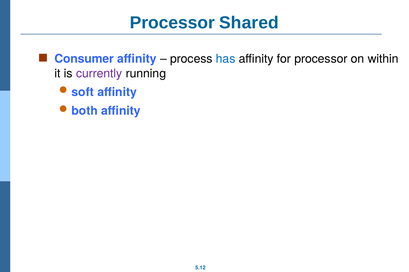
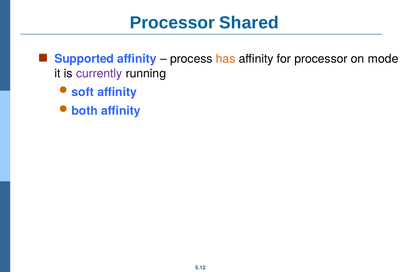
Consumer: Consumer -> Supported (84, 59)
has colour: blue -> orange (226, 59)
within: within -> mode (383, 59)
